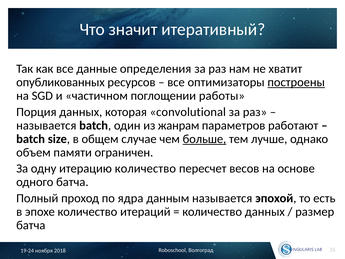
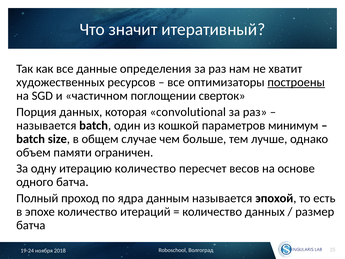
опубликованных: опубликованных -> художественных (60, 82)
работы: работы -> сверток (222, 96)
жанрам: жанрам -> кошкой (179, 125)
работают: работают -> минимум (293, 125)
больше underline: present -> none (204, 139)
